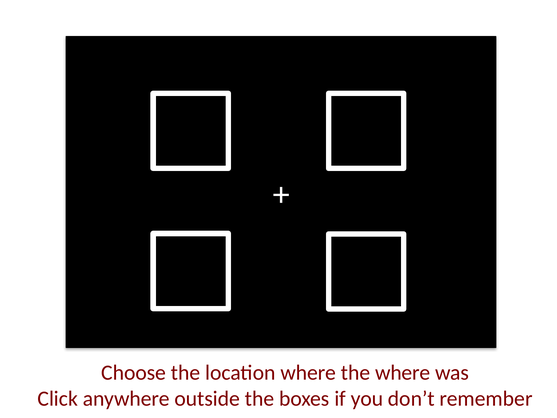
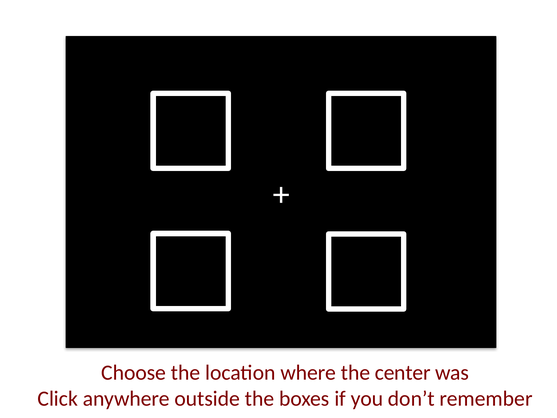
the where: where -> center (403, 372)
